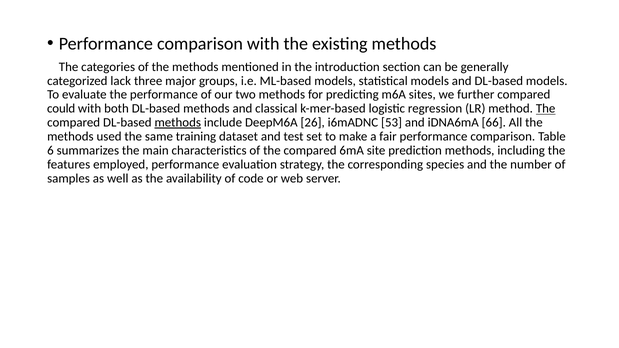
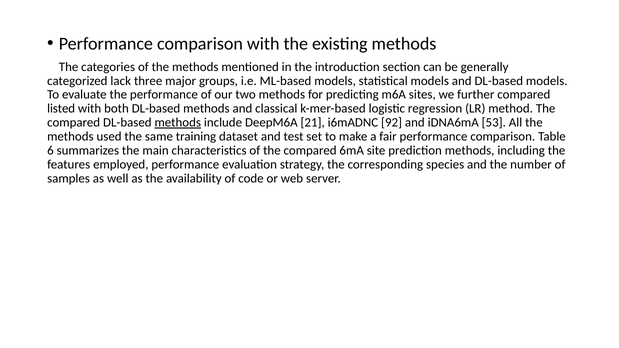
could: could -> listed (61, 109)
The underline: present -> none (546, 109)
26: 26 -> 21 (313, 123)
53: 53 -> 92 (392, 123)
66: 66 -> 53 (494, 123)
